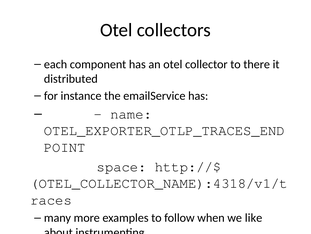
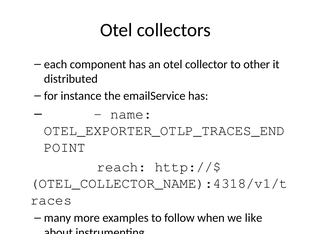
there: there -> other (257, 64)
space: space -> reach (122, 166)
